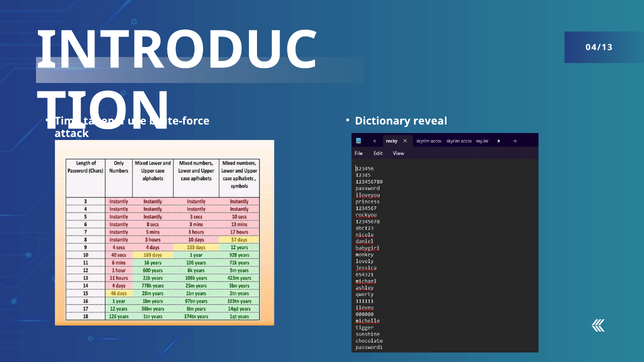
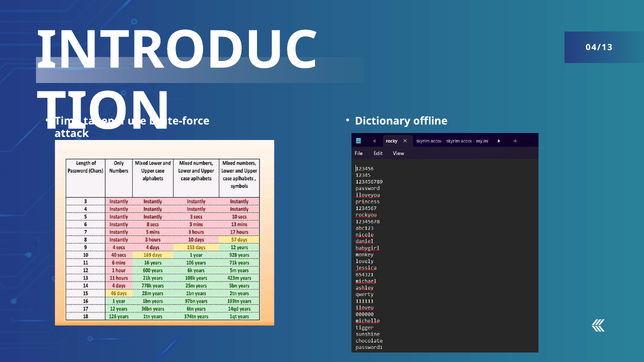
reveal: reveal -> offline (430, 121)
